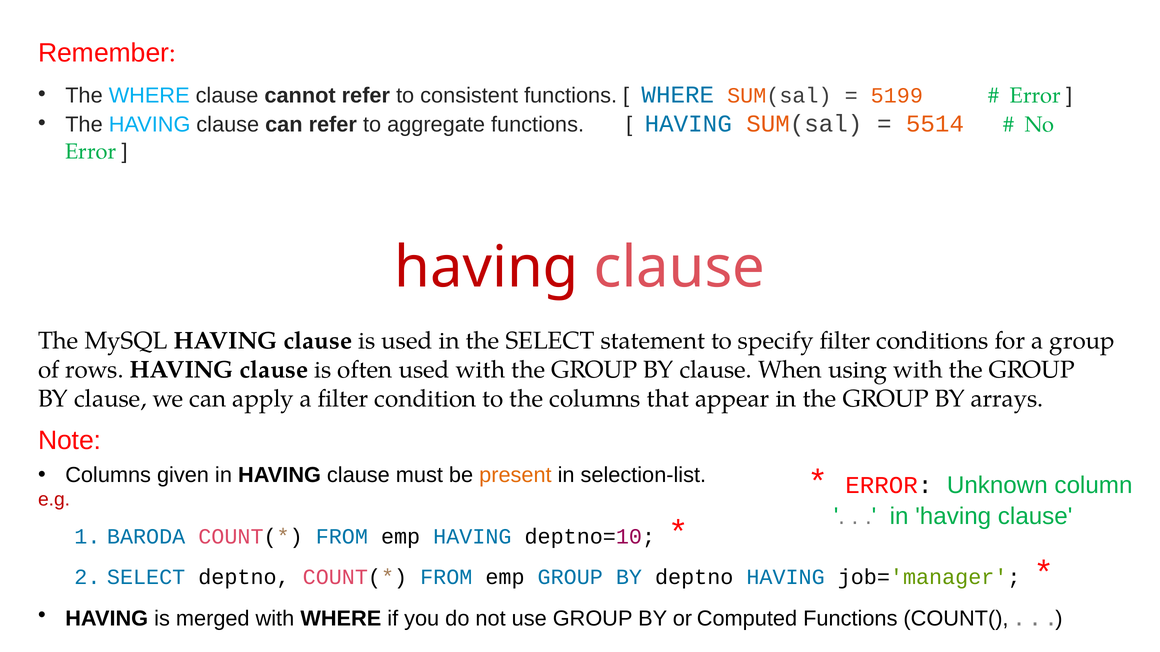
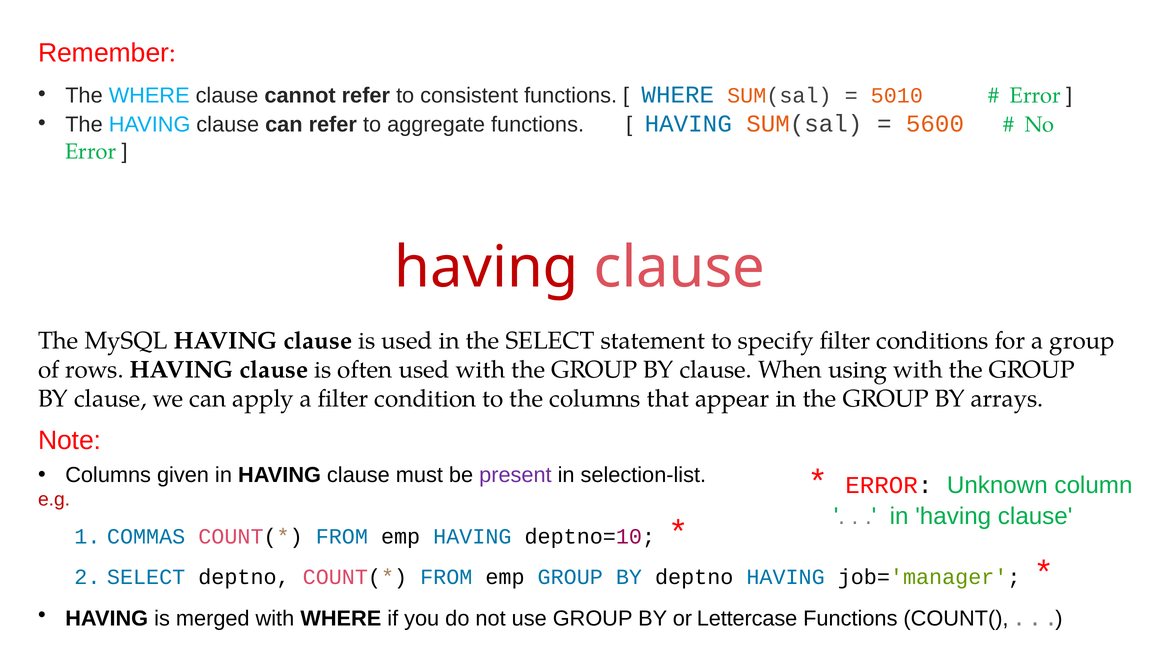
5199: 5199 -> 5010 (897, 96)
5514: 5514 -> 5600 (935, 124)
present colour: orange -> purple (515, 475)
BARODA: BARODA -> COMMAS (146, 537)
Computed: Computed -> Lettercase (747, 619)
